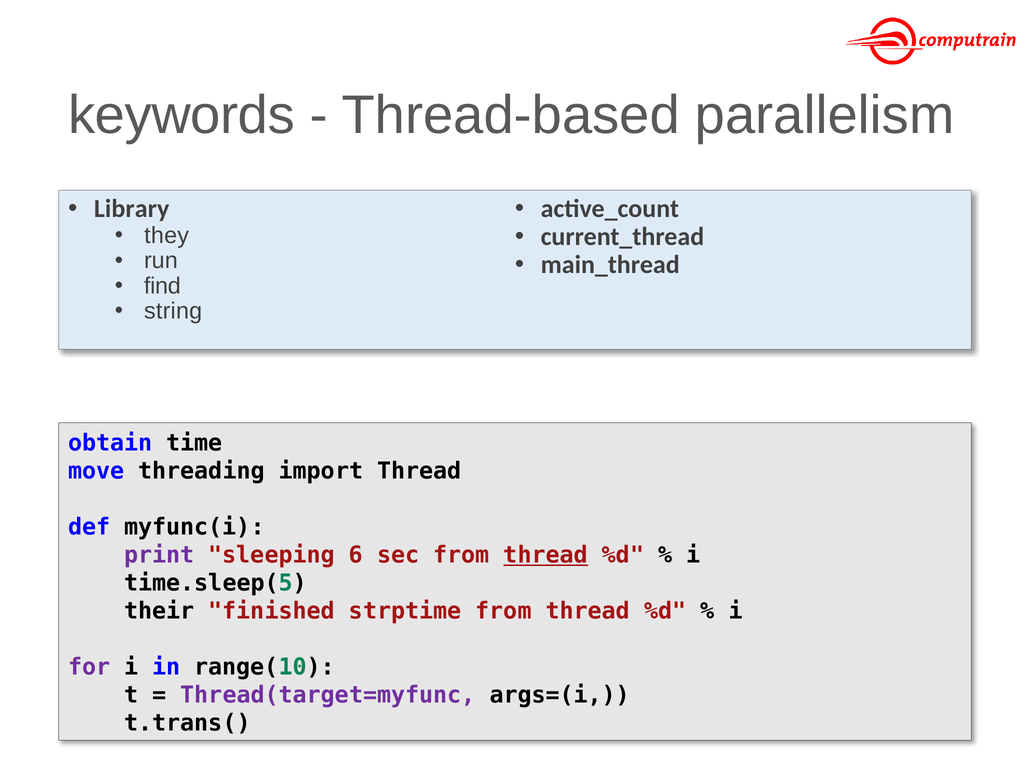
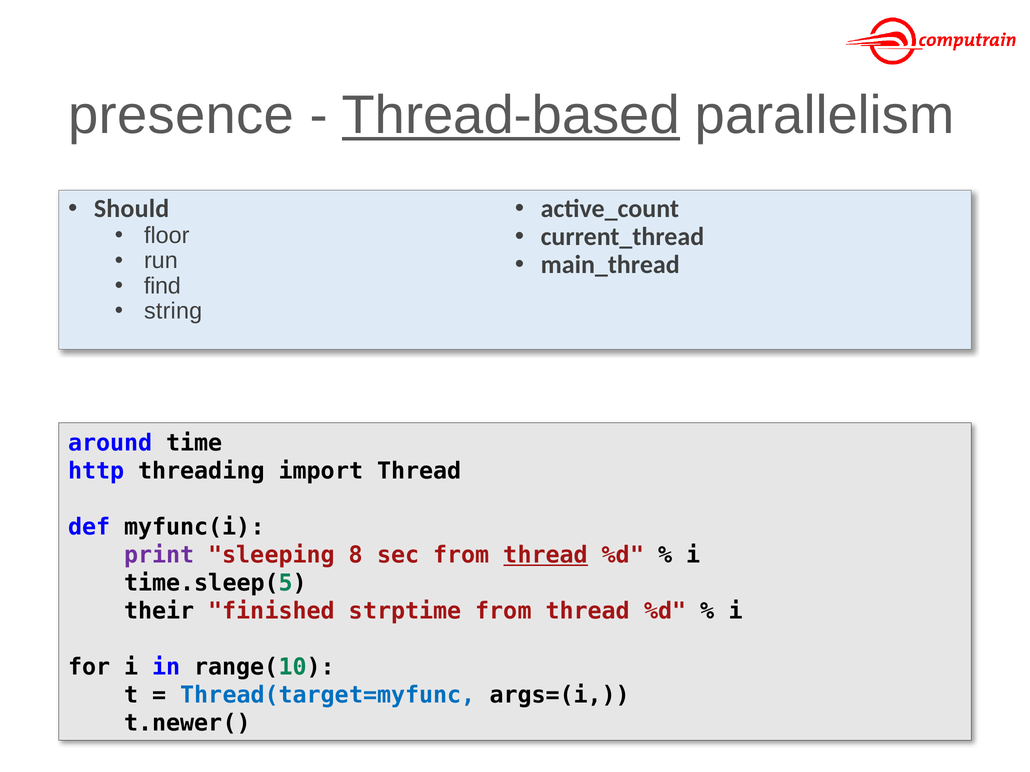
keywords: keywords -> presence (181, 115)
Thread-based underline: none -> present (511, 115)
Library: Library -> Should (132, 209)
they: they -> floor (167, 236)
obtain: obtain -> around (110, 443)
move: move -> http (96, 471)
6: 6 -> 8 (356, 555)
for colour: purple -> black (89, 667)
Thread(target=myfunc colour: purple -> blue (328, 695)
t.trans(: t.trans( -> t.newer( (187, 724)
